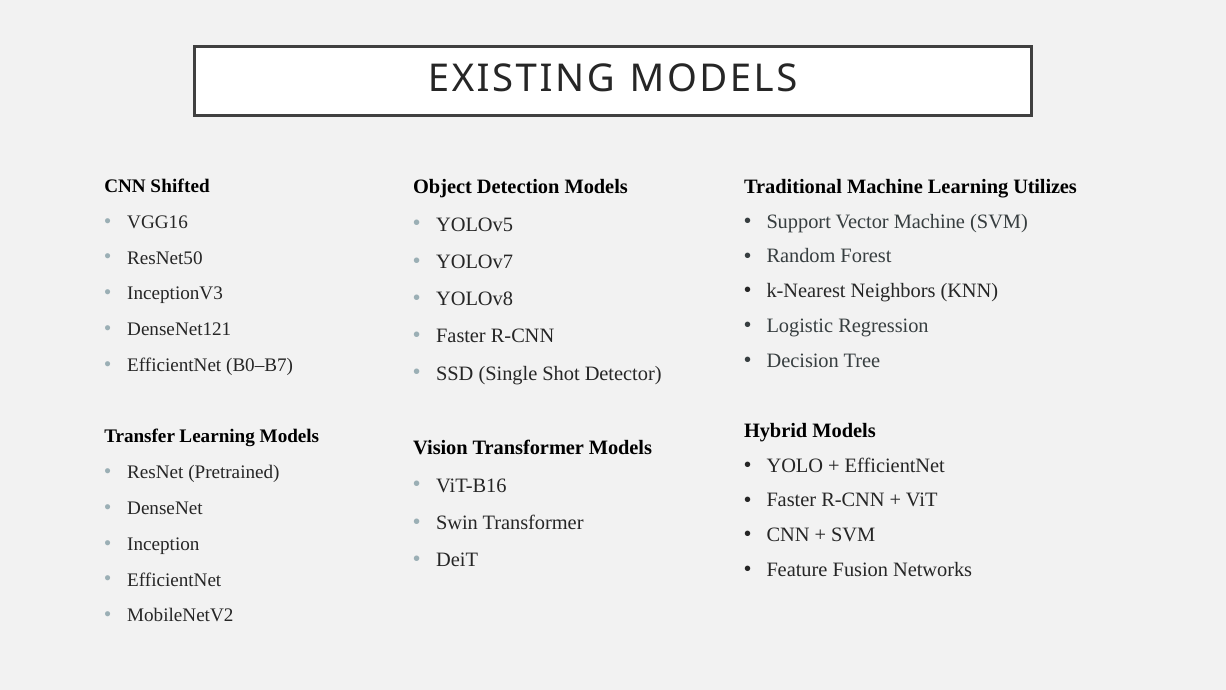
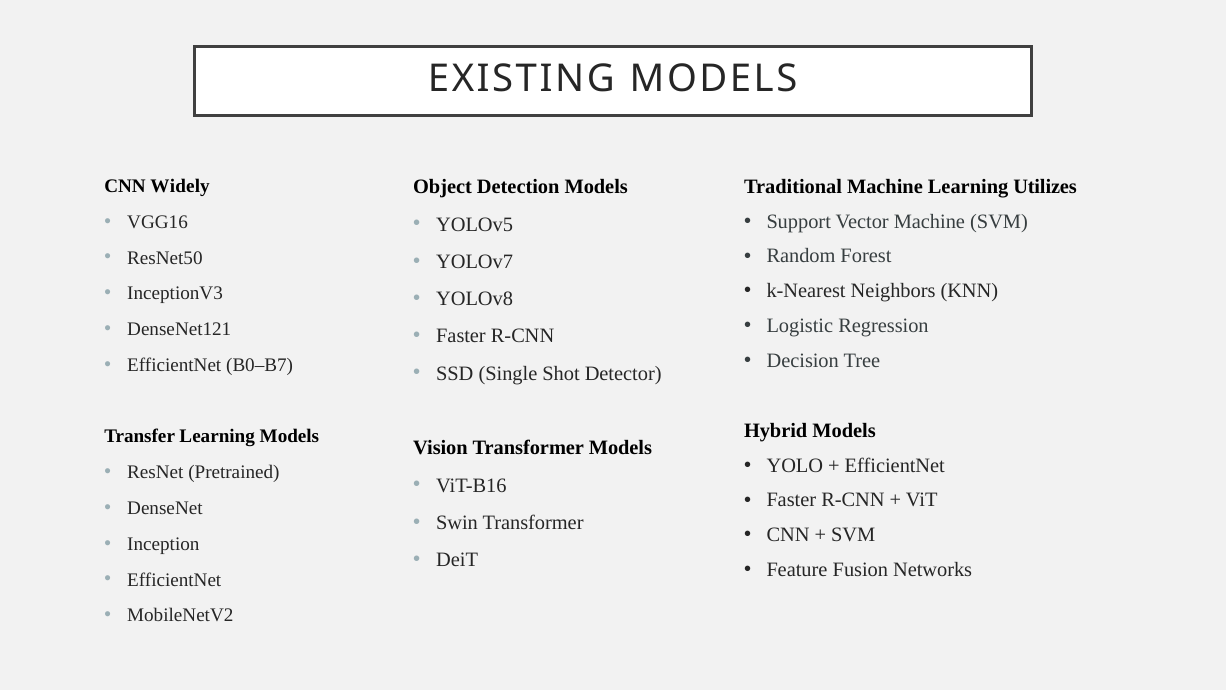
Shifted: Shifted -> Widely (180, 186)
